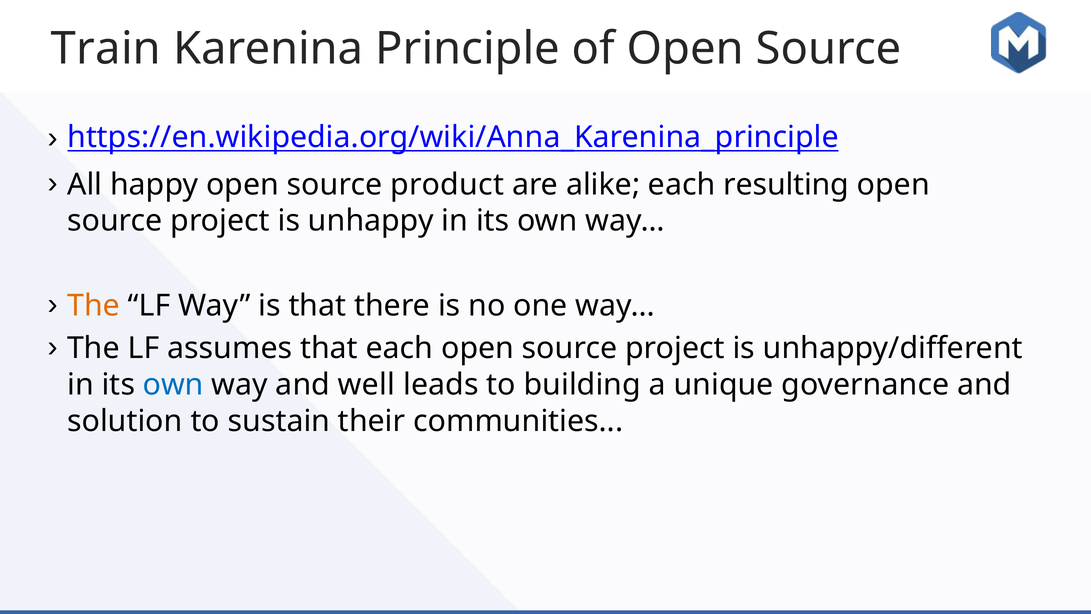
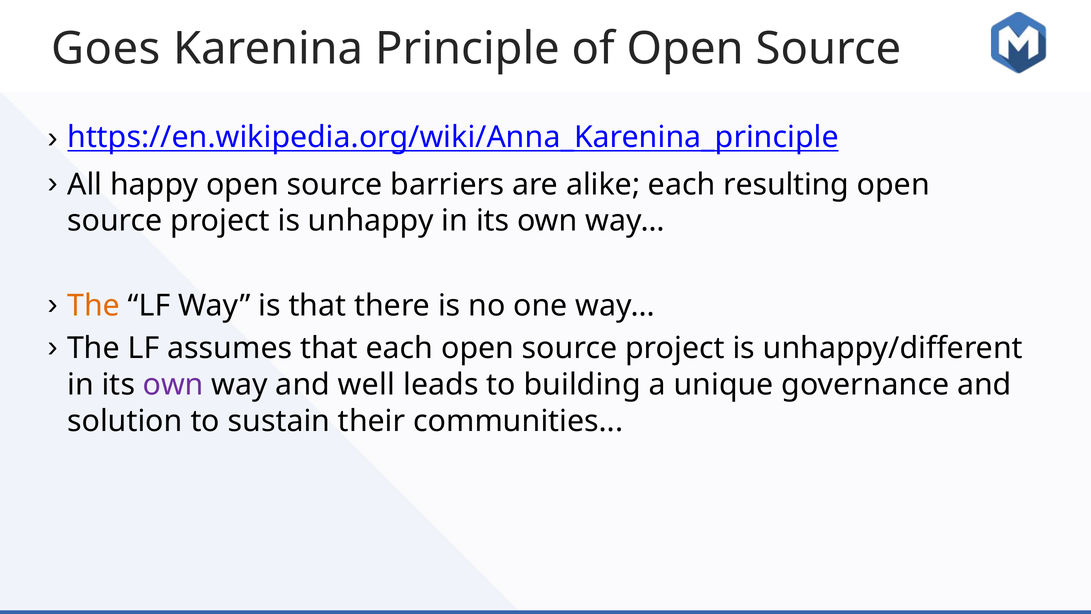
Train: Train -> Goes (106, 49)
product: product -> barriers (447, 184)
own colour: blue -> purple (173, 385)
